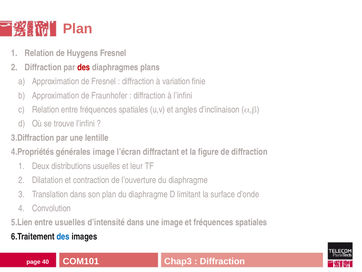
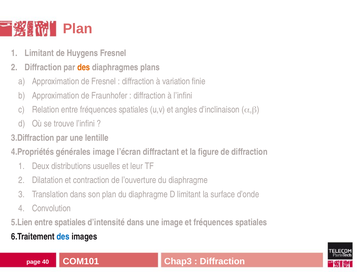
Relation: Relation -> Limitant (39, 53)
des colour: red -> orange (84, 67)
entre usuelles: usuelles -> spatiales (70, 222)
